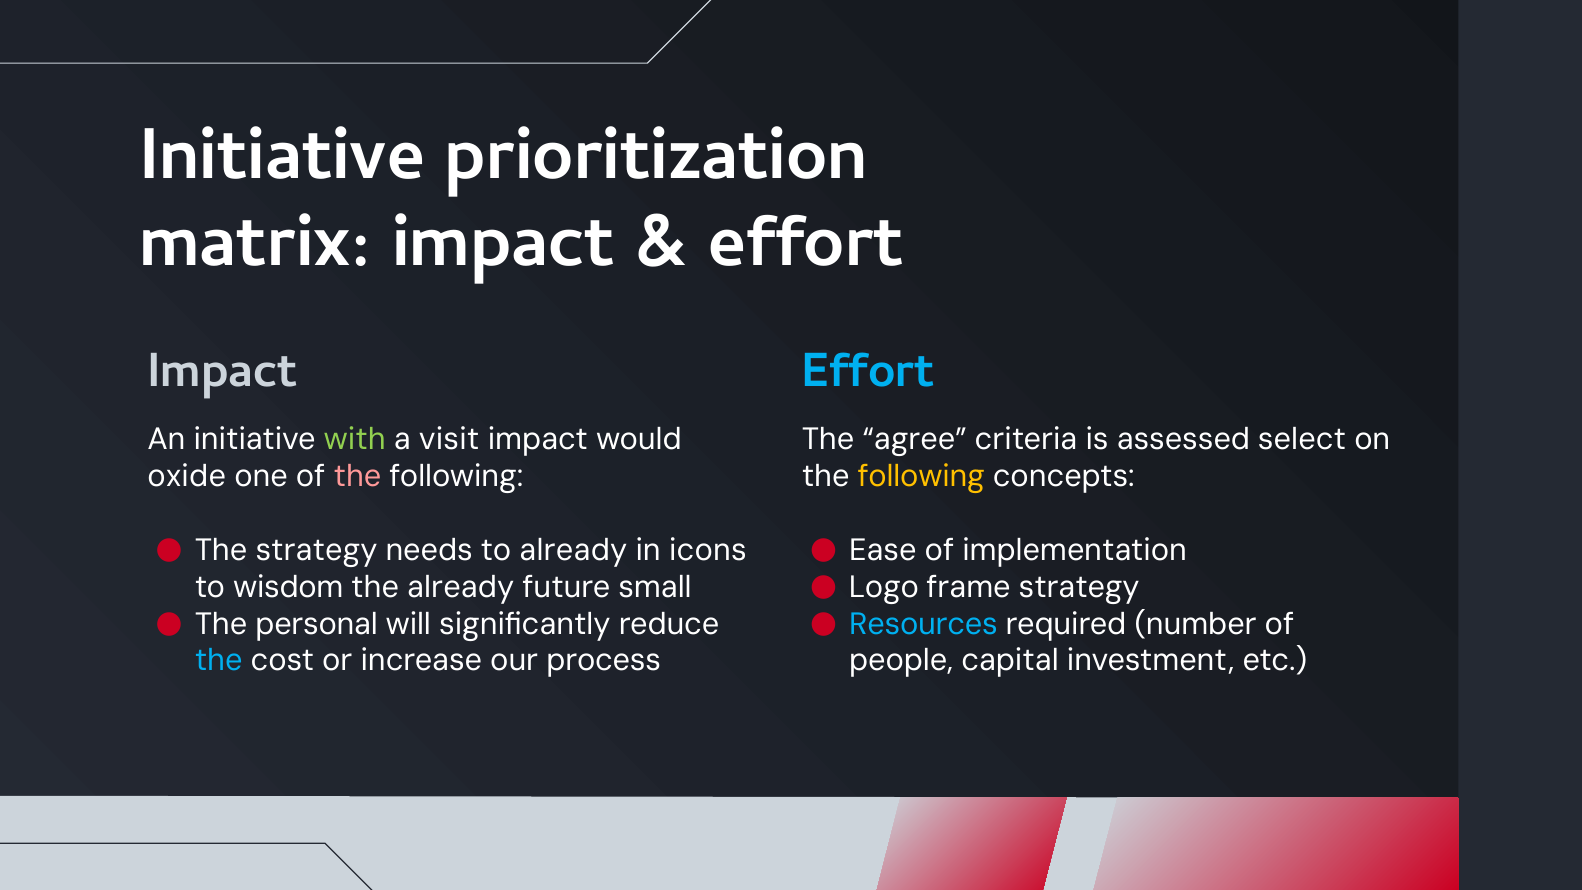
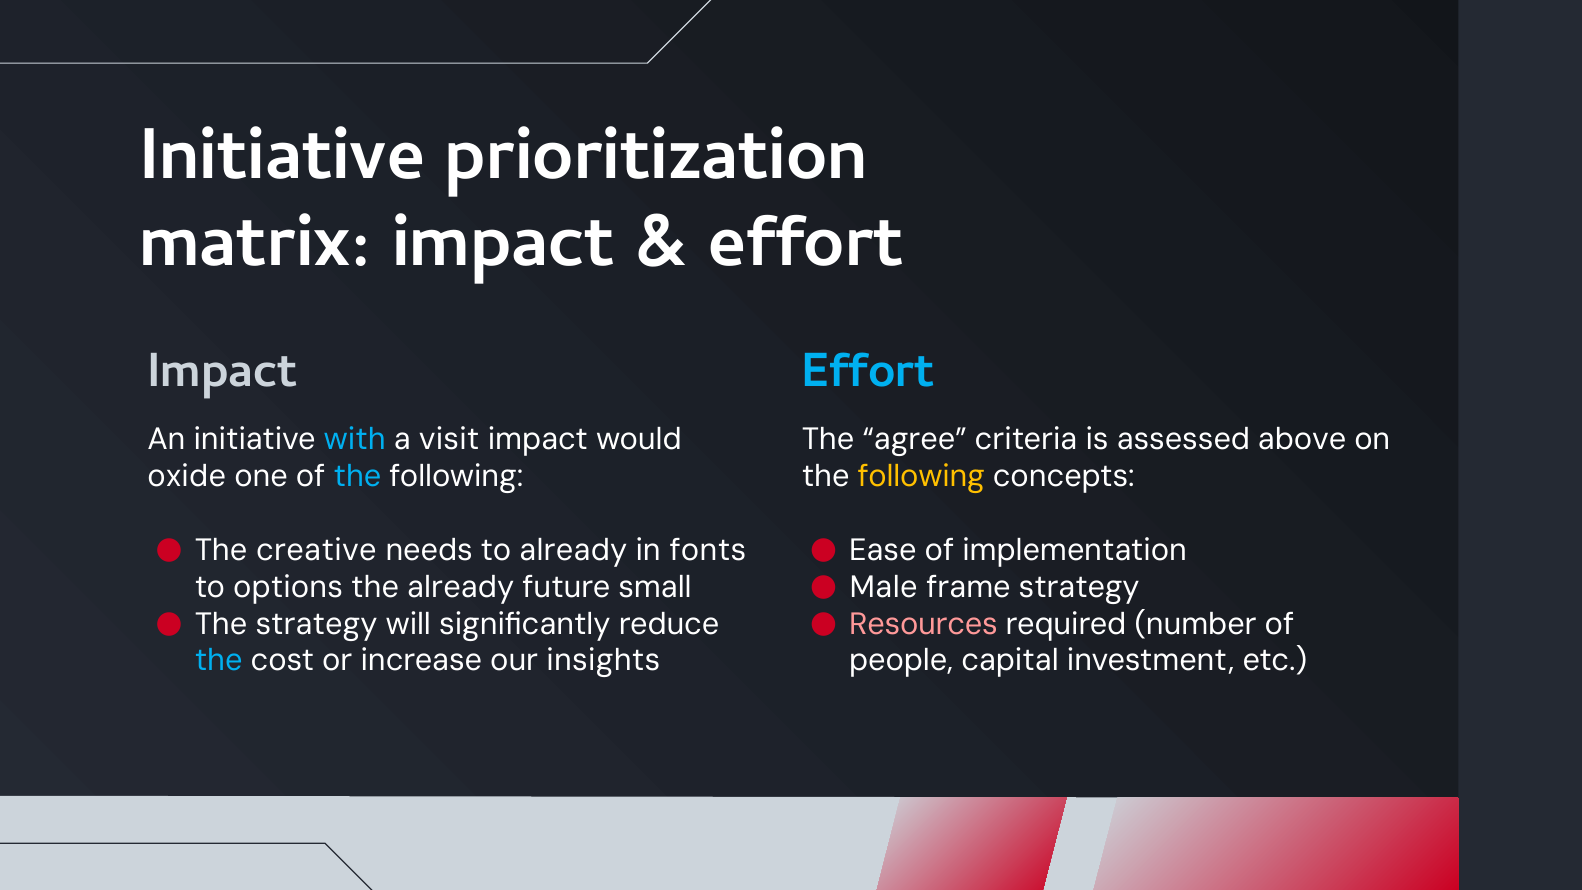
with colour: light green -> light blue (355, 439)
select: select -> above (1302, 439)
the colour: pink -> light blue (357, 476)
The strategy: strategy -> creative (316, 550)
icons: icons -> fonts (708, 550)
Logo: Logo -> Male (884, 587)
wisdom: wisdom -> options (288, 587)
The personal: personal -> strategy (316, 624)
Resources colour: light blue -> pink (924, 624)
process: process -> insights (603, 661)
